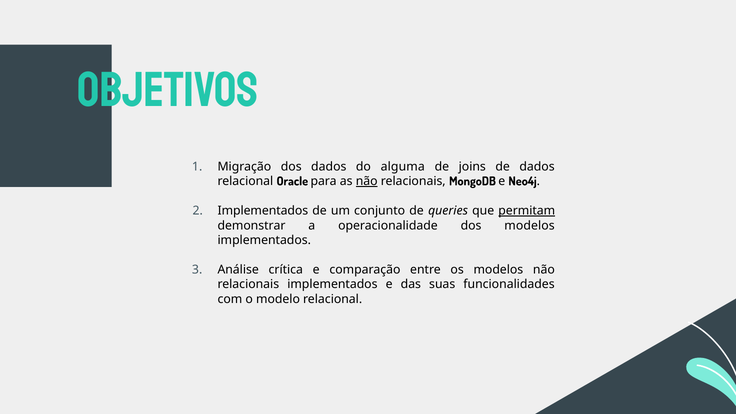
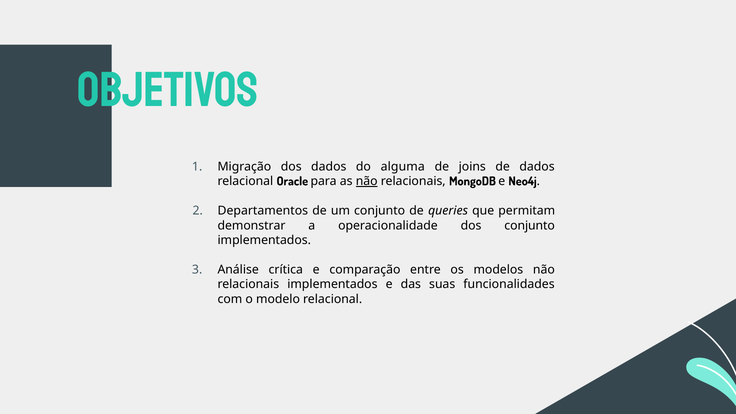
Implementados: Implementados -> Departamentos (263, 211)
permitam underline: present -> none (527, 211)
dos modelos: modelos -> conjunto (530, 225)
